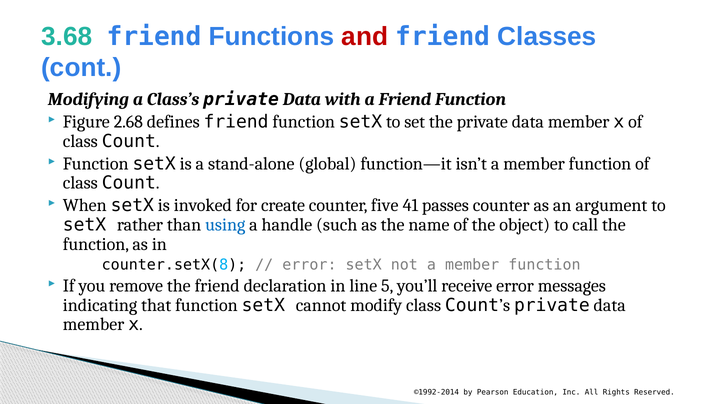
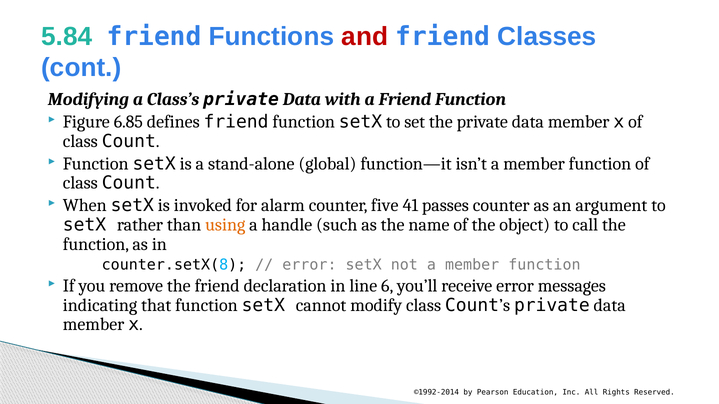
3.68: 3.68 -> 5.84 (67, 36)
2.68: 2.68 -> 6.85 (128, 122)
create: create -> alarm (283, 206)
using colour: blue -> orange (225, 225)
5: 5 -> 6 (387, 286)
